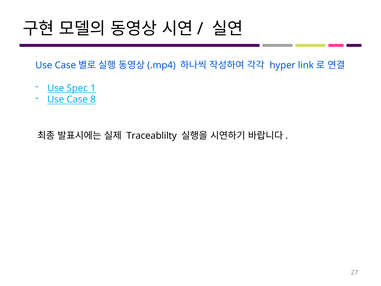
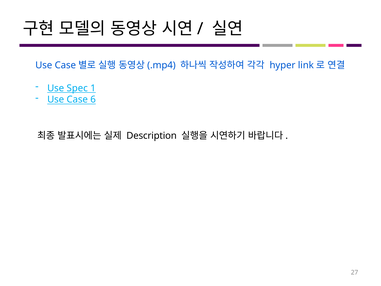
8: 8 -> 6 (93, 100)
Traceablilty: Traceablilty -> Description (152, 136)
